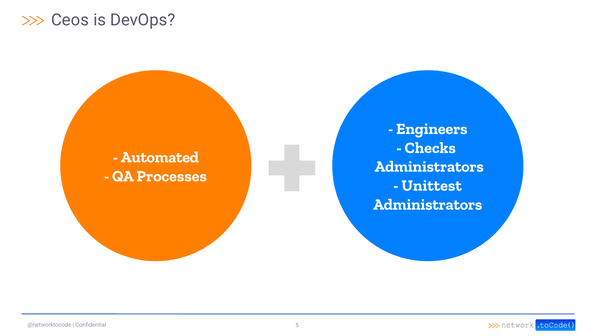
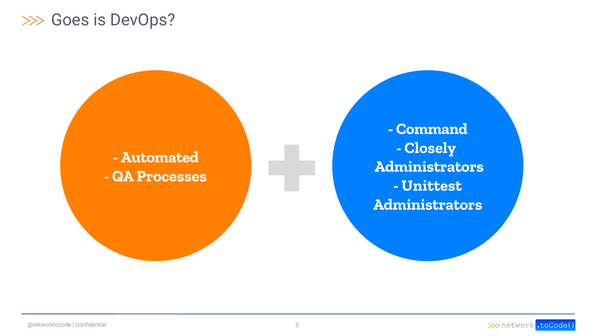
Ceos: Ceos -> Goes (70, 20)
Engineers: Engineers -> Command (432, 129)
Checks: Checks -> Closely (430, 148)
